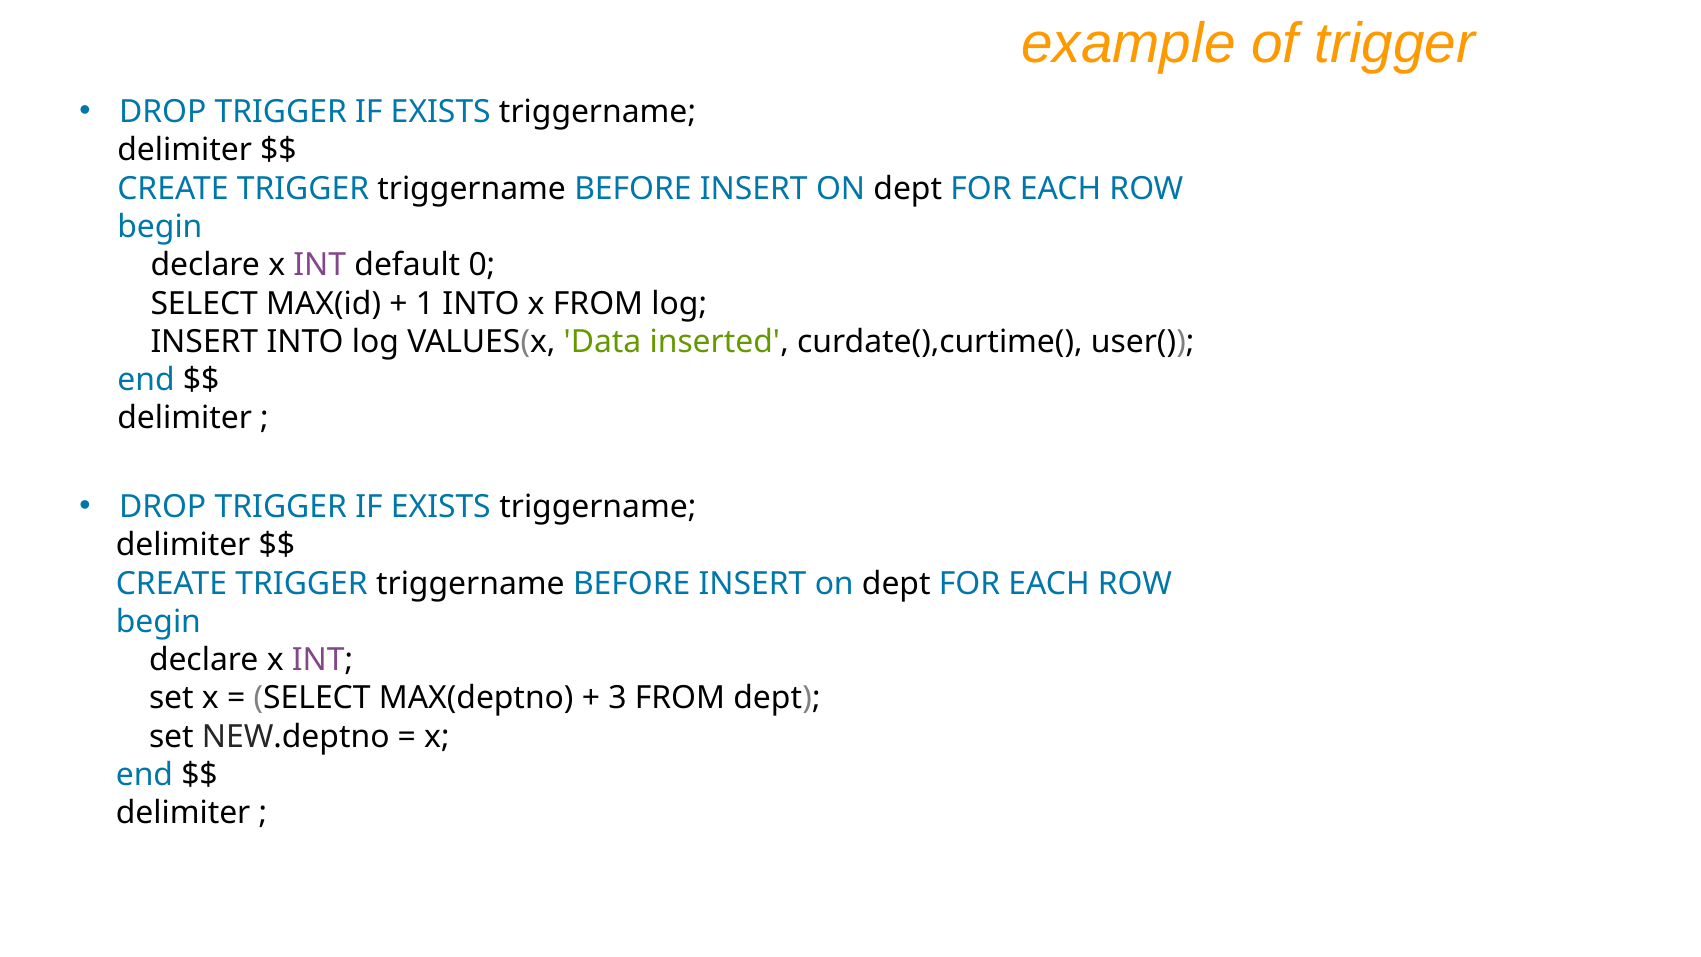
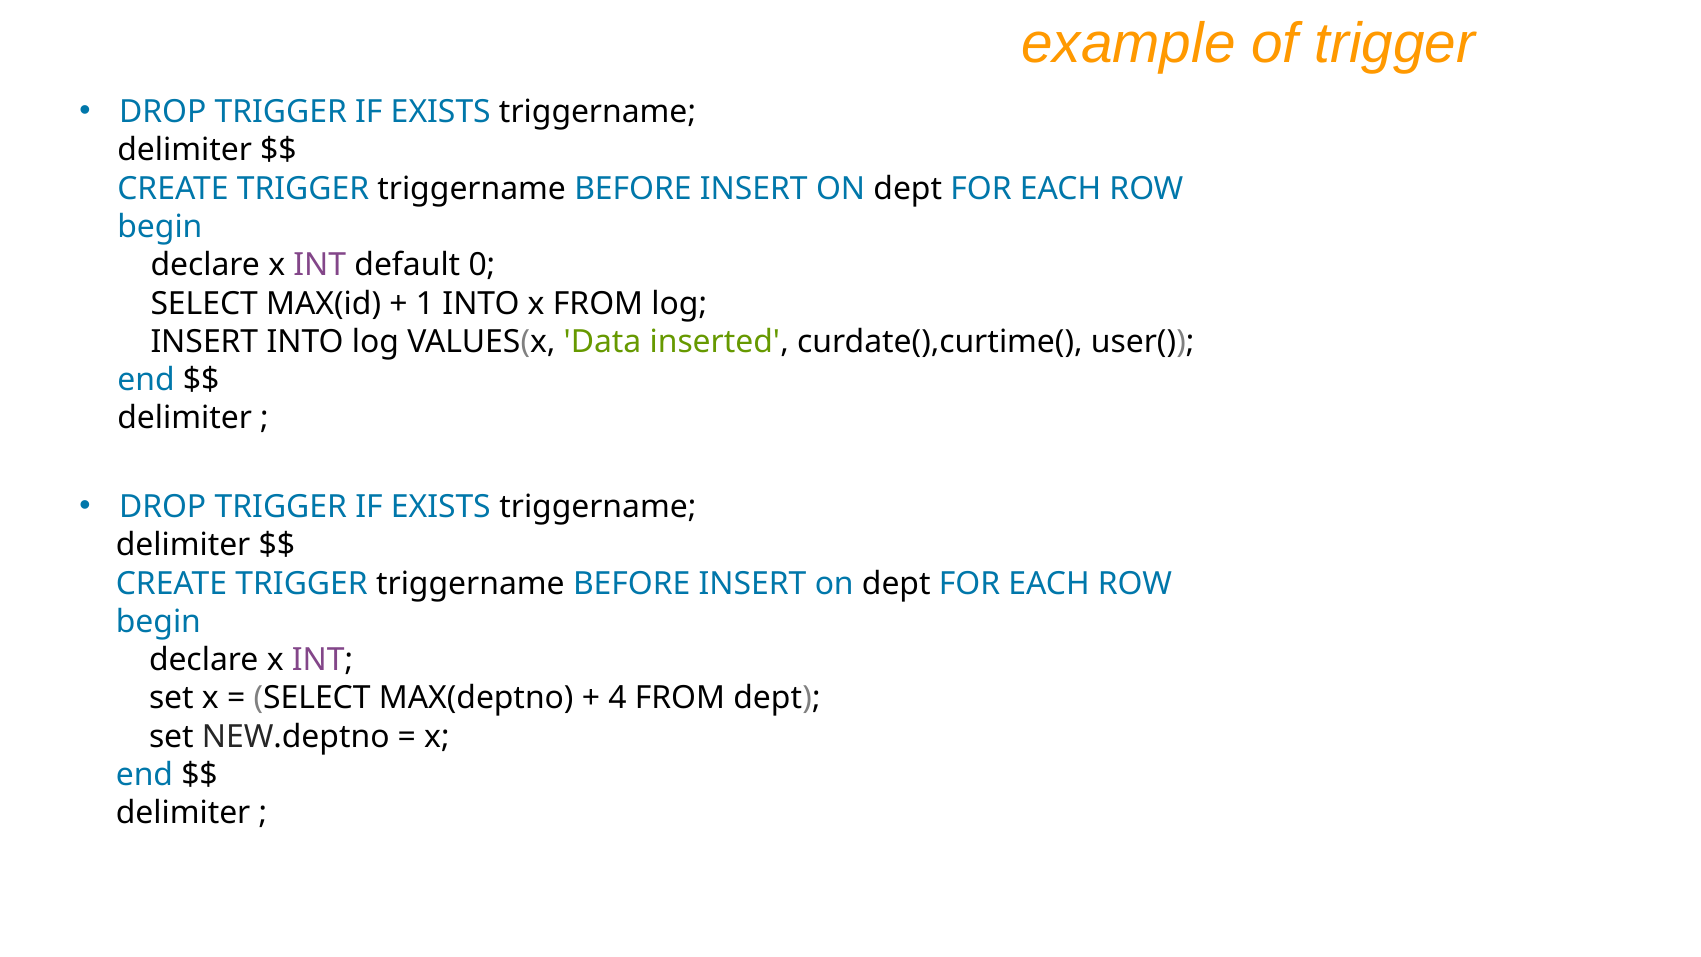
3: 3 -> 4 (618, 698)
